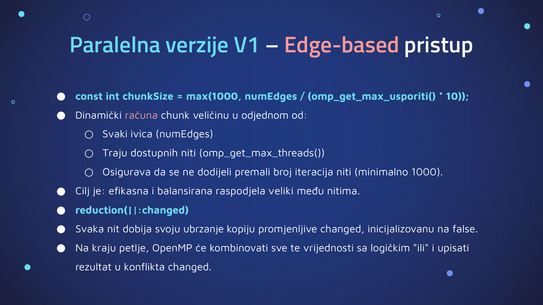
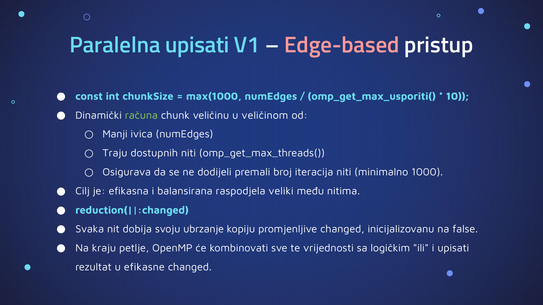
Paralelna verzije: verzije -> upisati (197, 45)
računa colour: pink -> light green (141, 115)
odjednom: odjednom -> veličinom (265, 115)
Svaki: Svaki -> Manji (115, 134)
konflikta: konflikta -> efikasne (144, 267)
